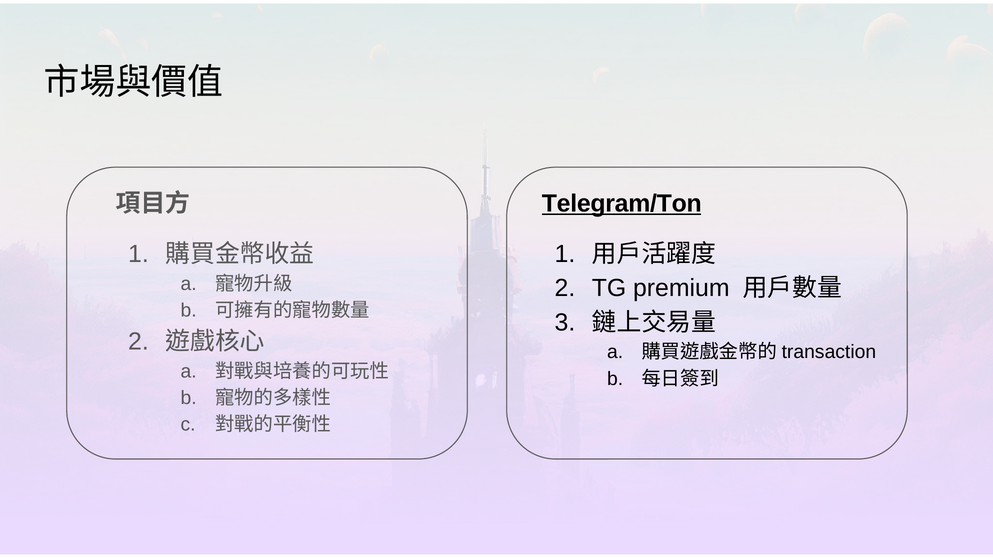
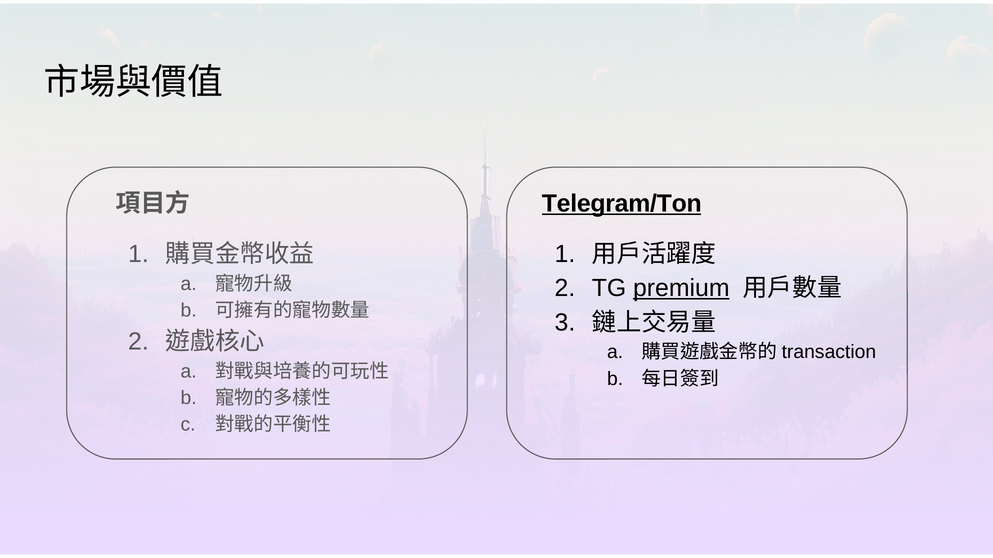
premium underline: none -> present (681, 289)
